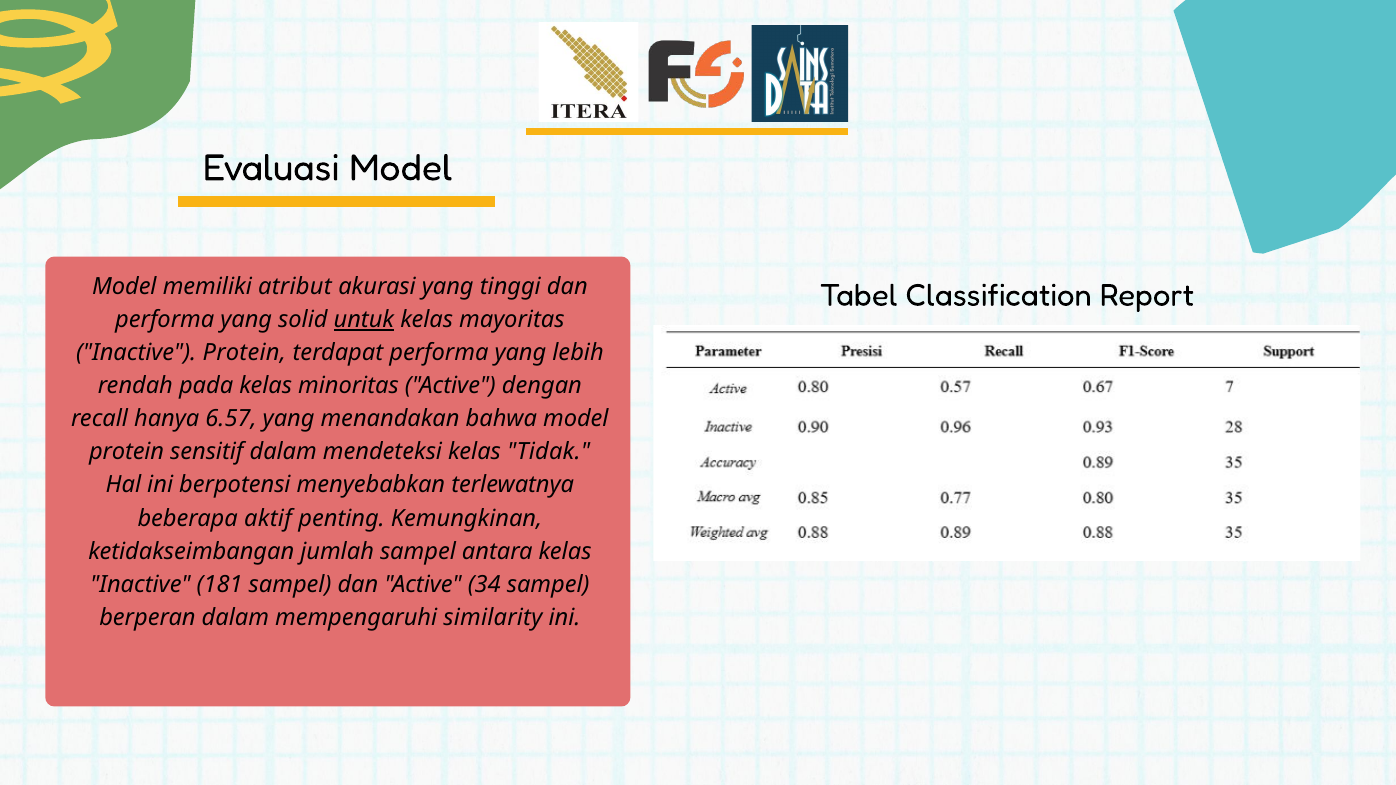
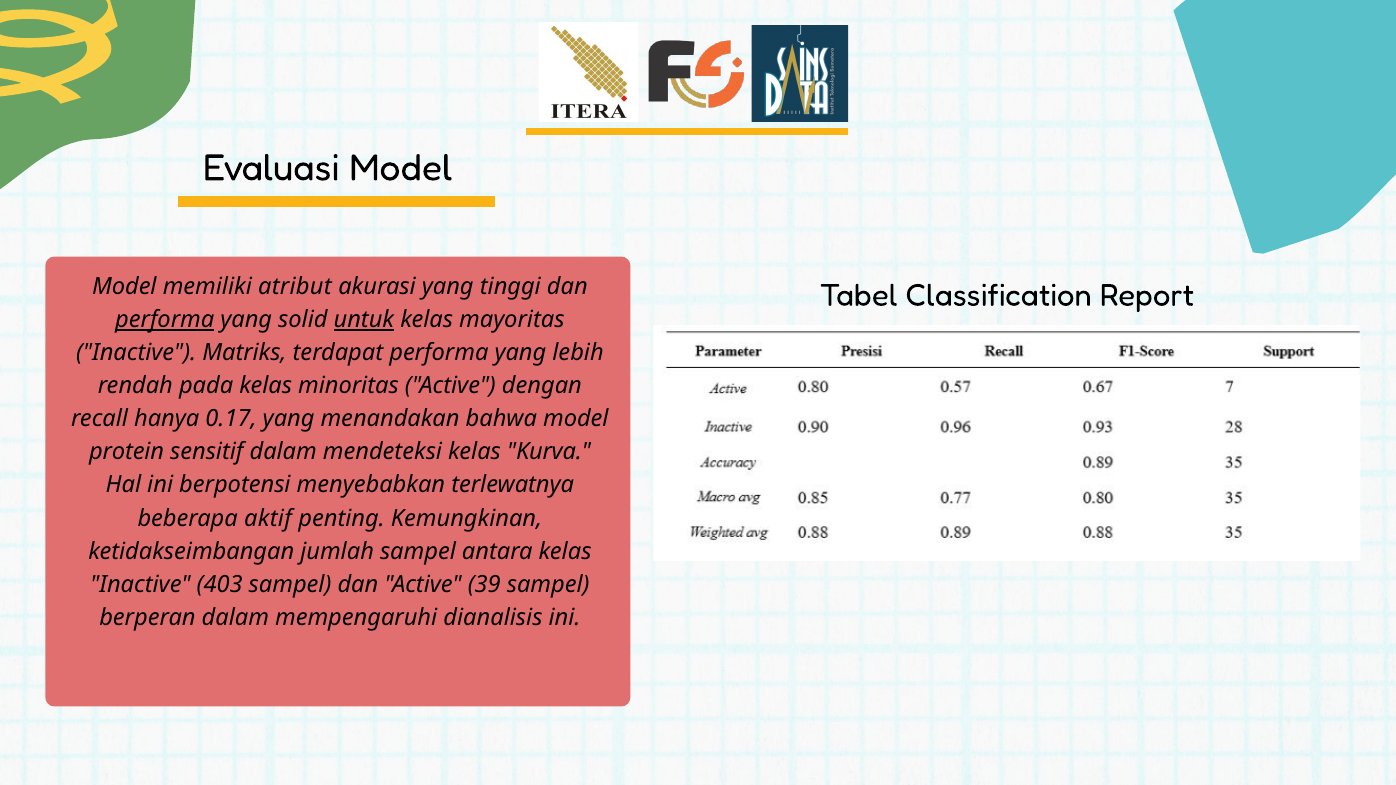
performa underline: none -> present (165, 320)
Inactive Protein: Protein -> Matriks (244, 353)
6.57: 6.57 -> 0.17 (231, 419)
Tidak: Tidak -> Kurva (549, 452)
181: 181 -> 403 (220, 585)
34: 34 -> 39 (484, 585)
similarity: similarity -> dianalisis (493, 618)
